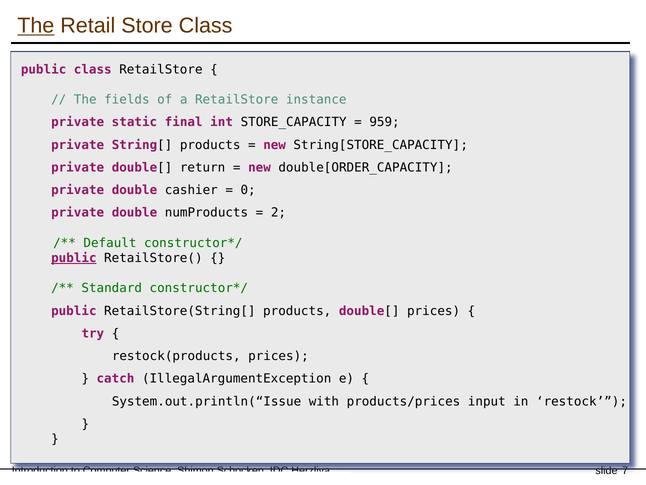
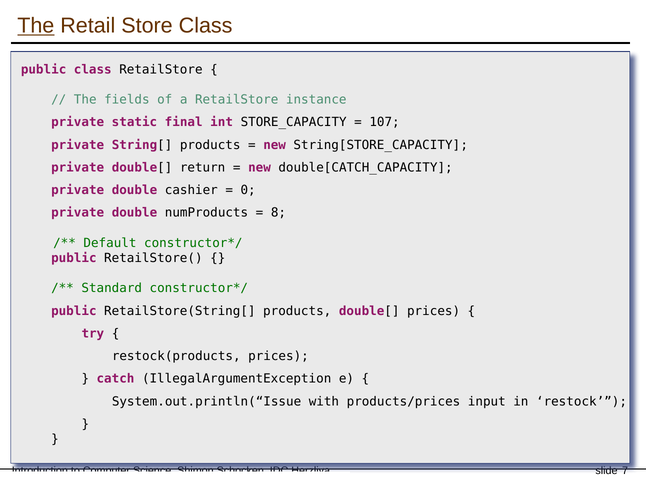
959: 959 -> 107 (385, 122)
double[ORDER_CAPACITY: double[ORDER_CAPACITY -> double[CATCH_CAPACITY (366, 167)
2: 2 -> 8 (278, 213)
public underline: present -> none (74, 258)
